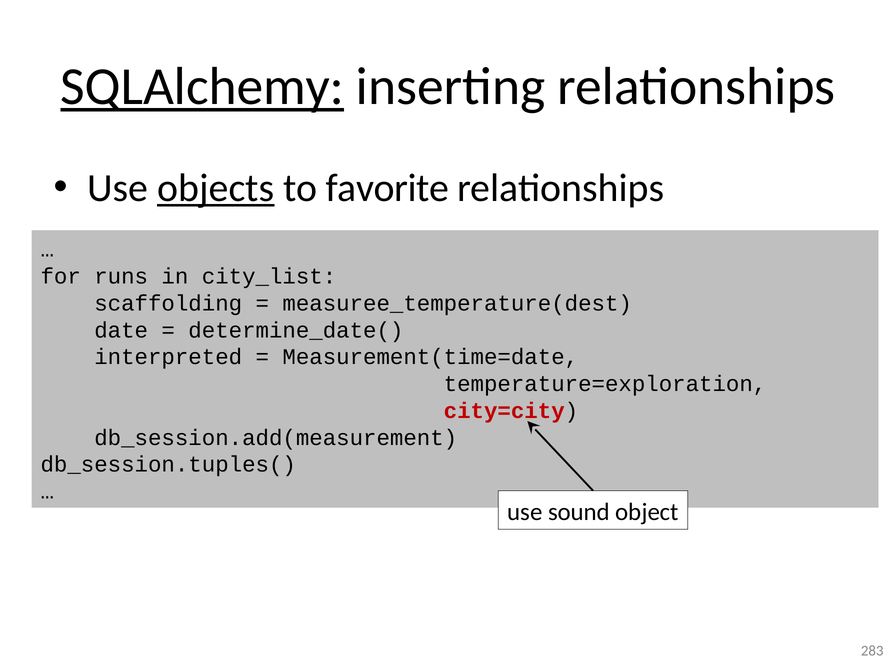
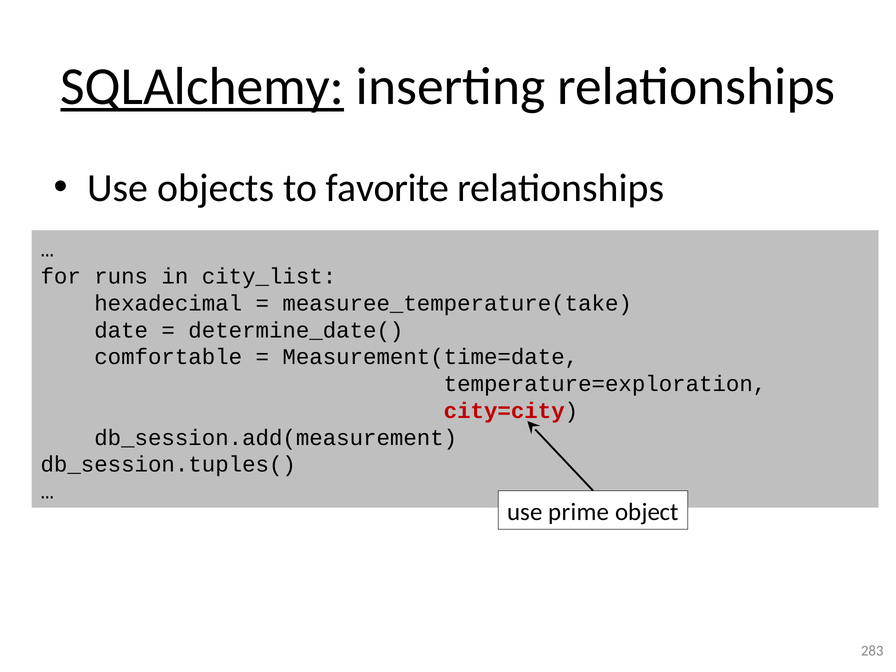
objects underline: present -> none (216, 188)
scaffolding: scaffolding -> hexadecimal (168, 303)
measuree_temperature(dest: measuree_temperature(dest -> measuree_temperature(take (457, 303)
interpreted: interpreted -> comfortable (168, 357)
sound: sound -> prime (579, 512)
